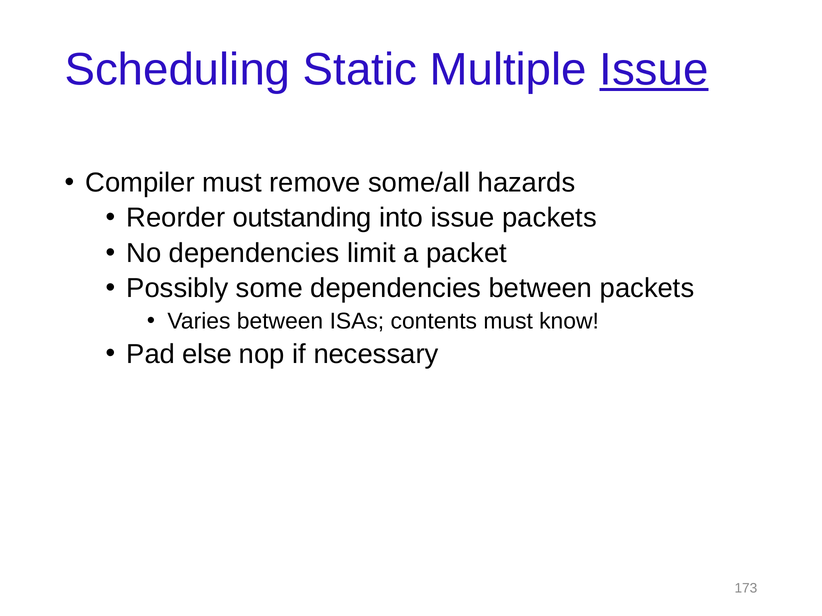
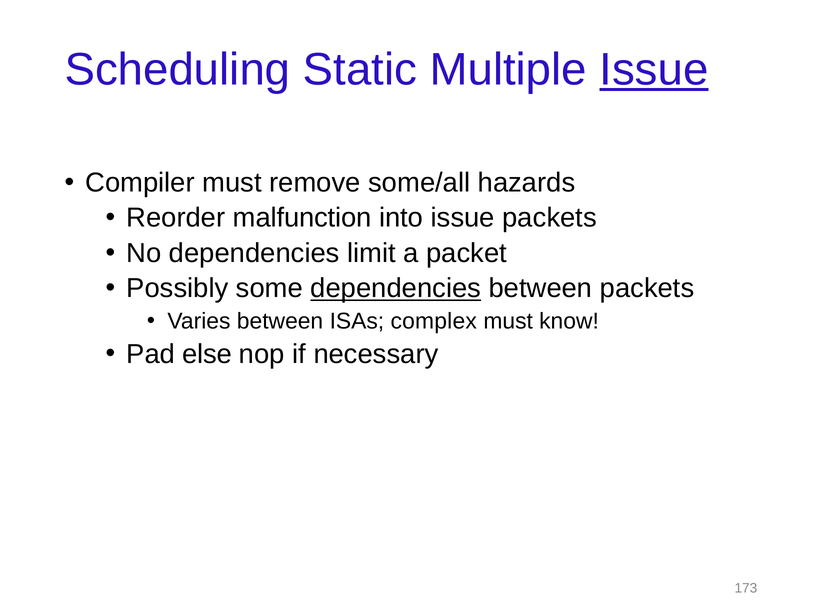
outstanding: outstanding -> malfunction (302, 218)
dependencies underline: none -> present (396, 289)
contents: contents -> complex (434, 322)
